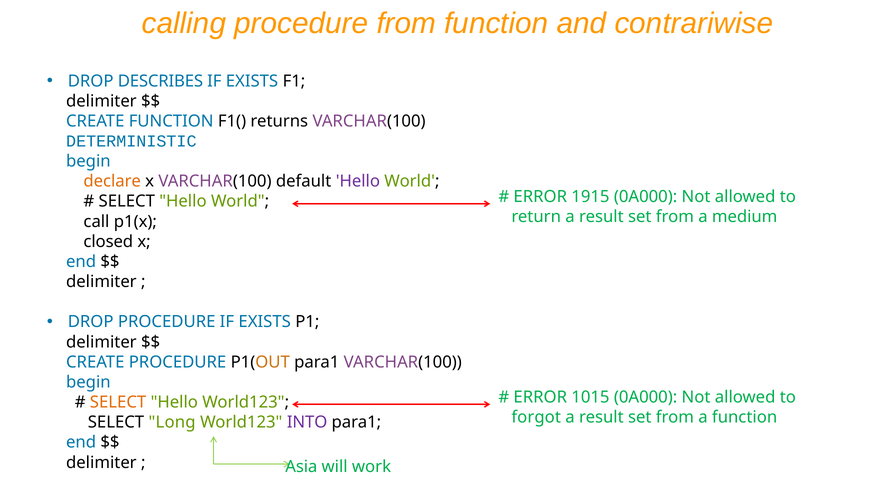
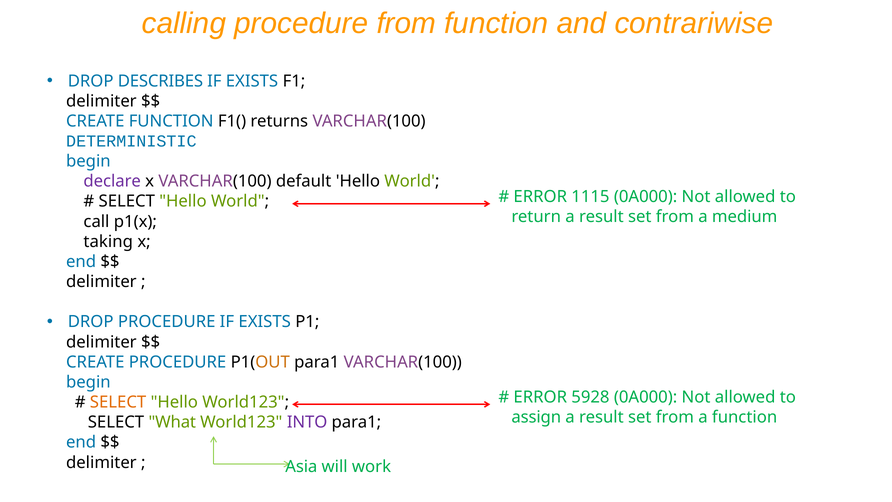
declare colour: orange -> purple (112, 181)
Hello colour: purple -> black (358, 181)
1915: 1915 -> 1115 (590, 196)
closed: closed -> taking (108, 242)
1015: 1015 -> 5928 (590, 397)
forgot: forgot -> assign (536, 417)
Long: Long -> What (172, 422)
